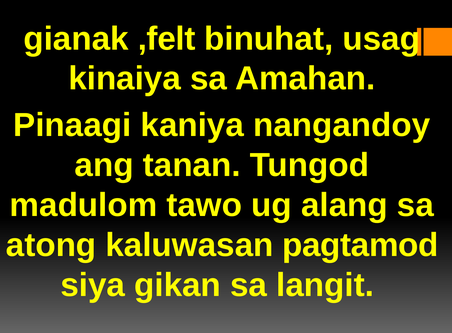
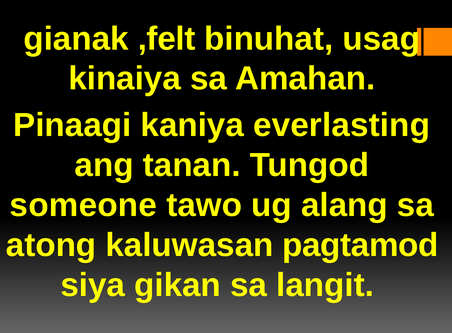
nangandoy: nangandoy -> everlasting (342, 125)
madulom: madulom -> someone (83, 205)
